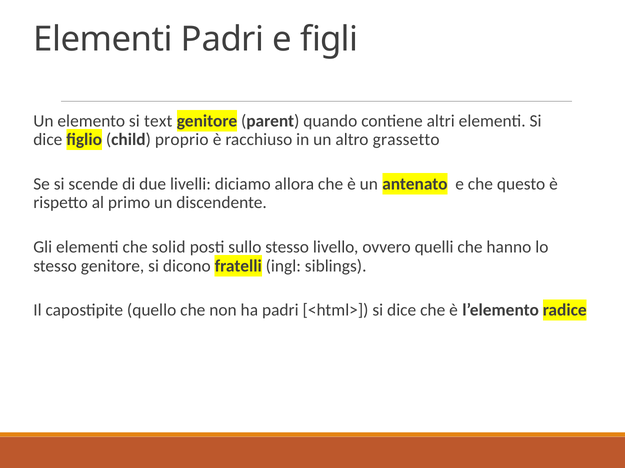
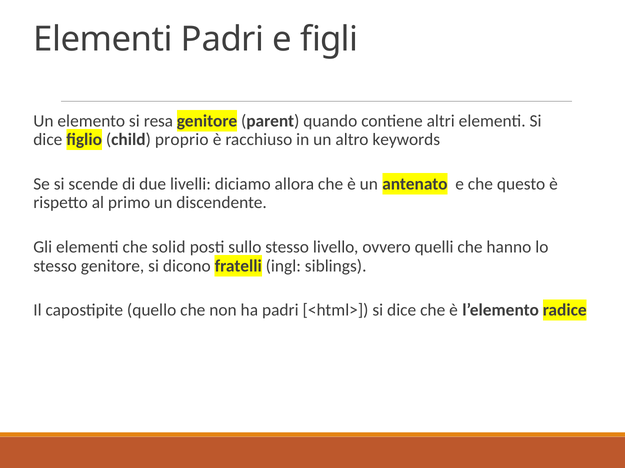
text: text -> resa (158, 121)
grassetto: grassetto -> keywords (406, 140)
